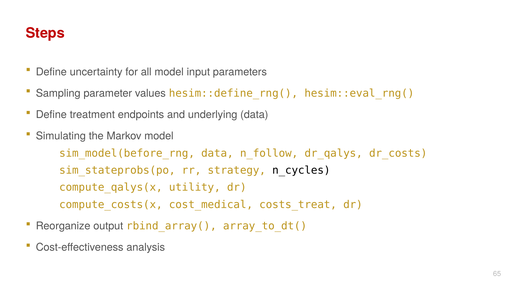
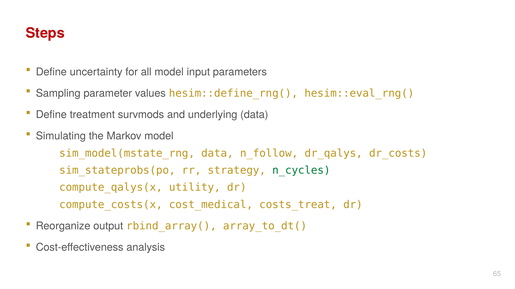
endpoints: endpoints -> survmods (141, 115)
sim_model(before_rng: sim_model(before_rng -> sim_model(mstate_rng (127, 154)
n_cycles colour: black -> green (301, 171)
